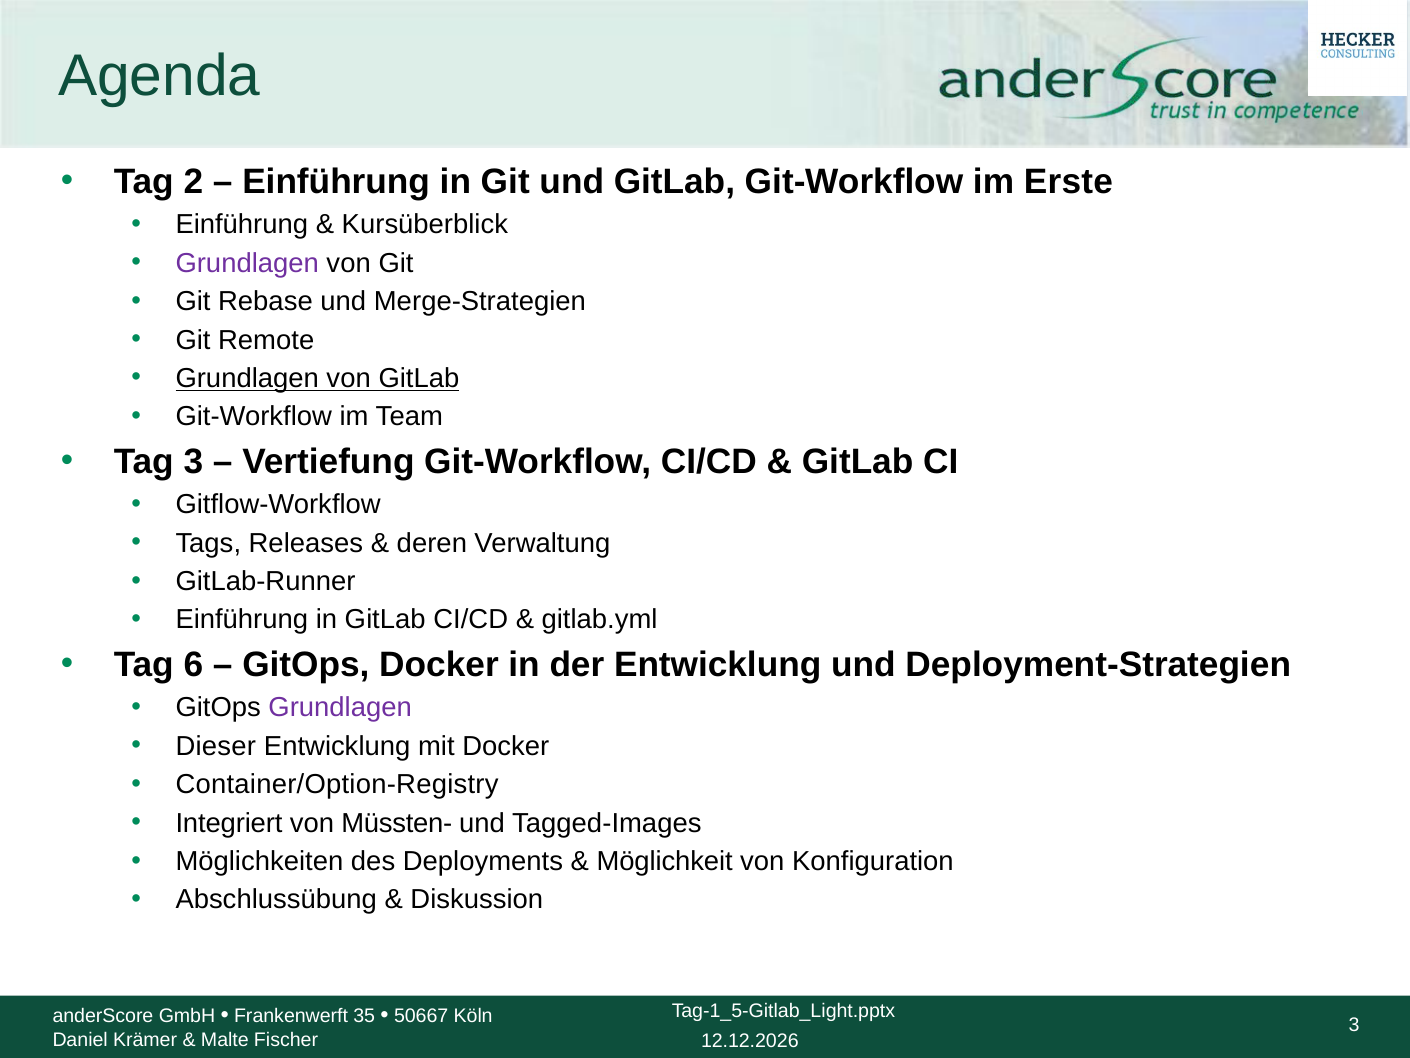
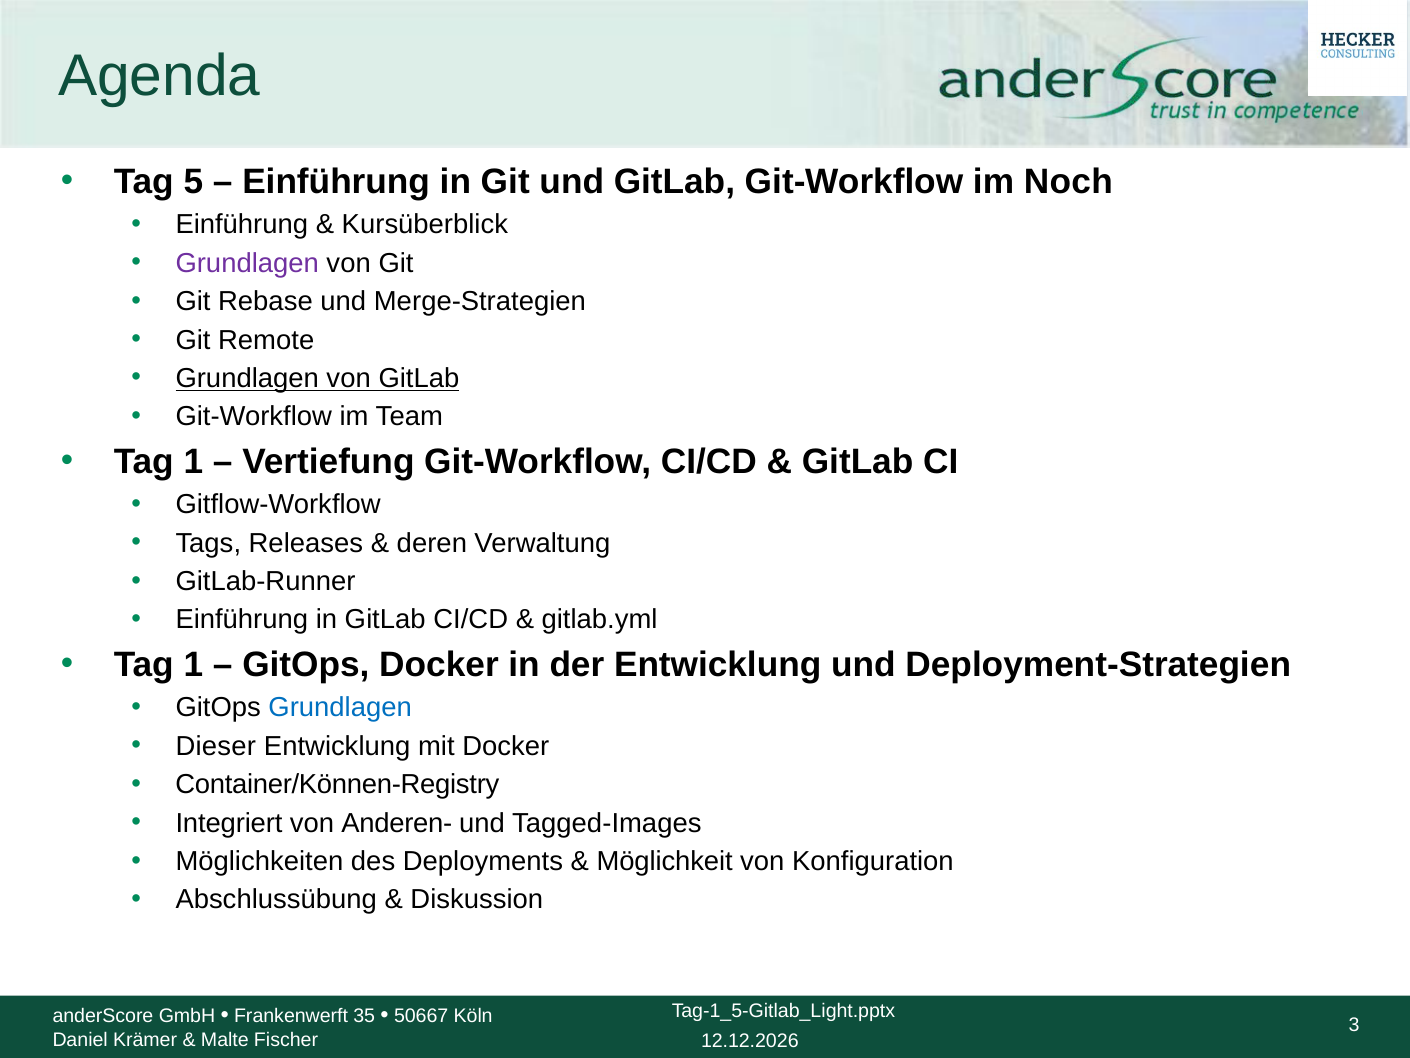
2: 2 -> 5 (193, 182)
Erste: Erste -> Noch (1068, 182)
3: 3 -> 1 (193, 462)
6: 6 -> 1 (193, 665)
Grundlagen colour: purple -> blue (340, 707)
Container/Option-Registry: Container/Option-Registry -> Container/Können-Registry (337, 784)
Müssten-: Müssten- -> Anderen- (397, 823)
